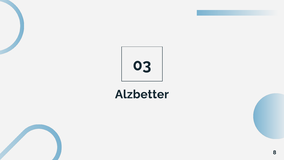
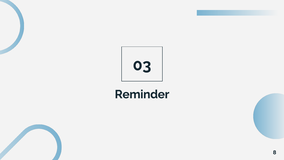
Alzbetter: Alzbetter -> Reminder (142, 94)
